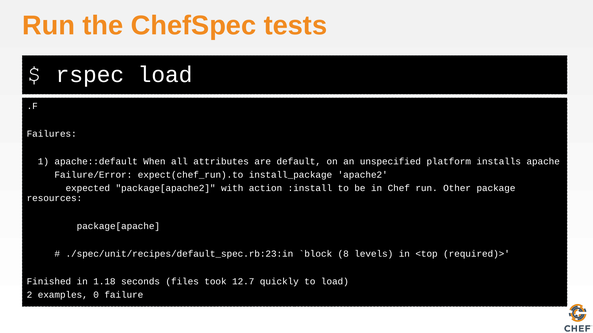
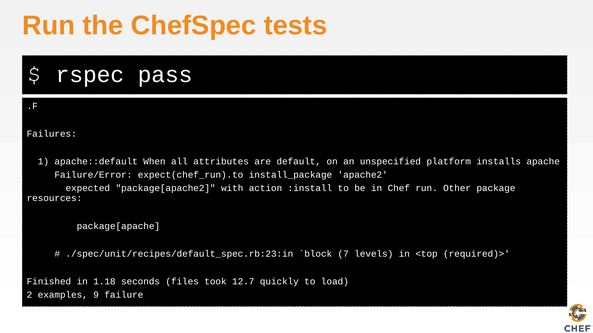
rspec load: load -> pass (165, 75)
8: 8 -> 7 (343, 254)
0: 0 -> 9 (96, 295)
